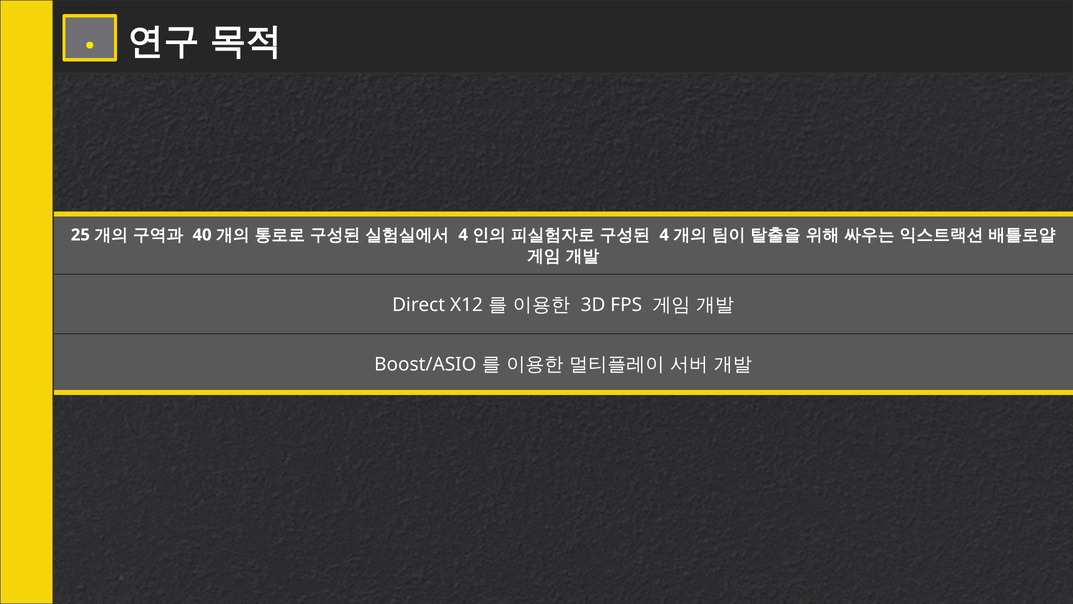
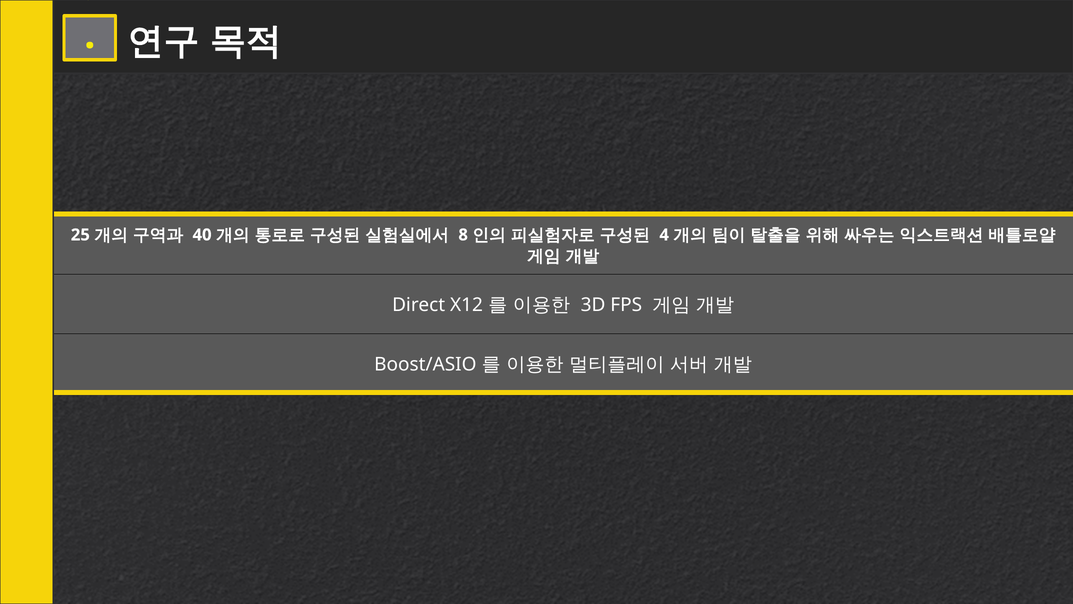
4: 4 -> 8 (463, 235)
